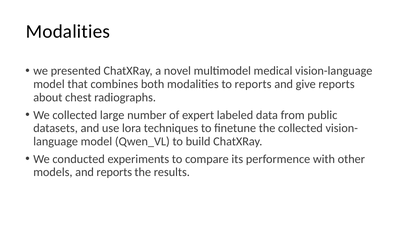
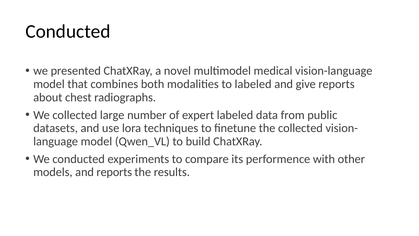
Modalities: Modalities -> Conducted (68, 32)
to reports: reports -> labeled (253, 84)
